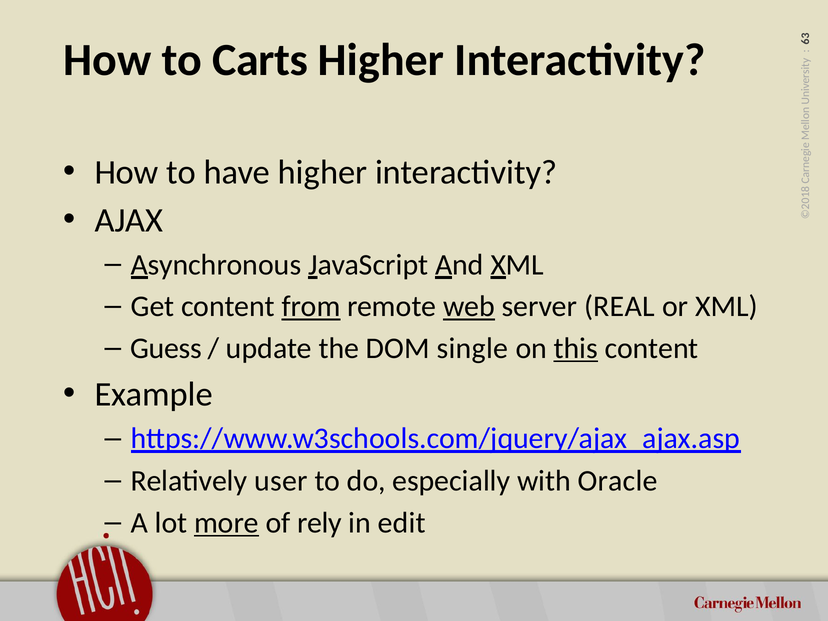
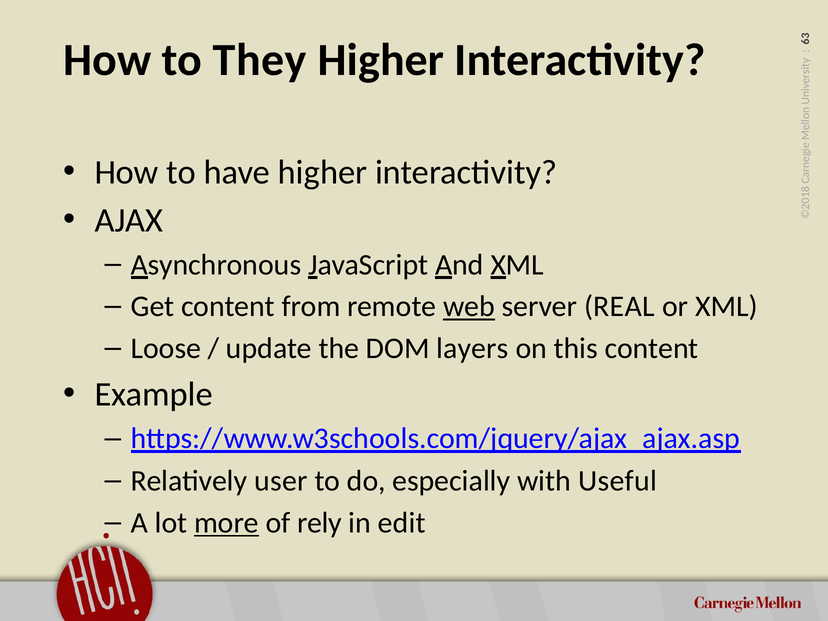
Carts: Carts -> They (260, 60)
from underline: present -> none (311, 307)
Guess: Guess -> Loose (166, 348)
single: single -> layers (473, 348)
this underline: present -> none (576, 348)
Oracle: Oracle -> Useful (618, 481)
